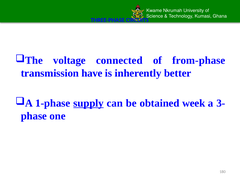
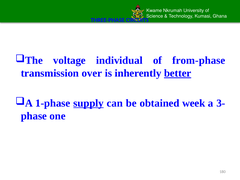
connected: connected -> individual (119, 60)
have: have -> over (92, 73)
better underline: none -> present (178, 73)
